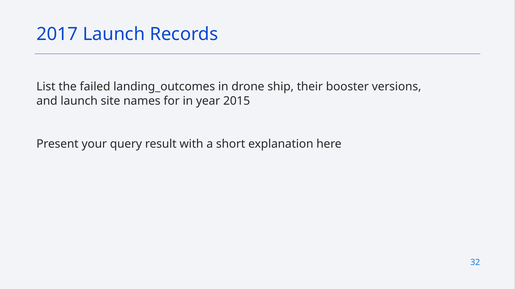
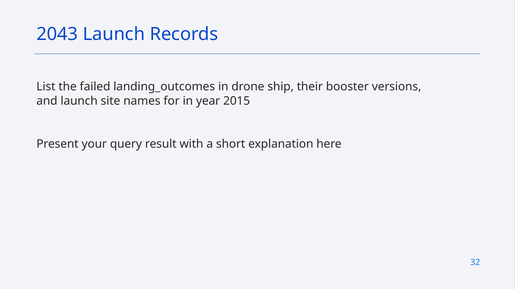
2017: 2017 -> 2043 (57, 34)
